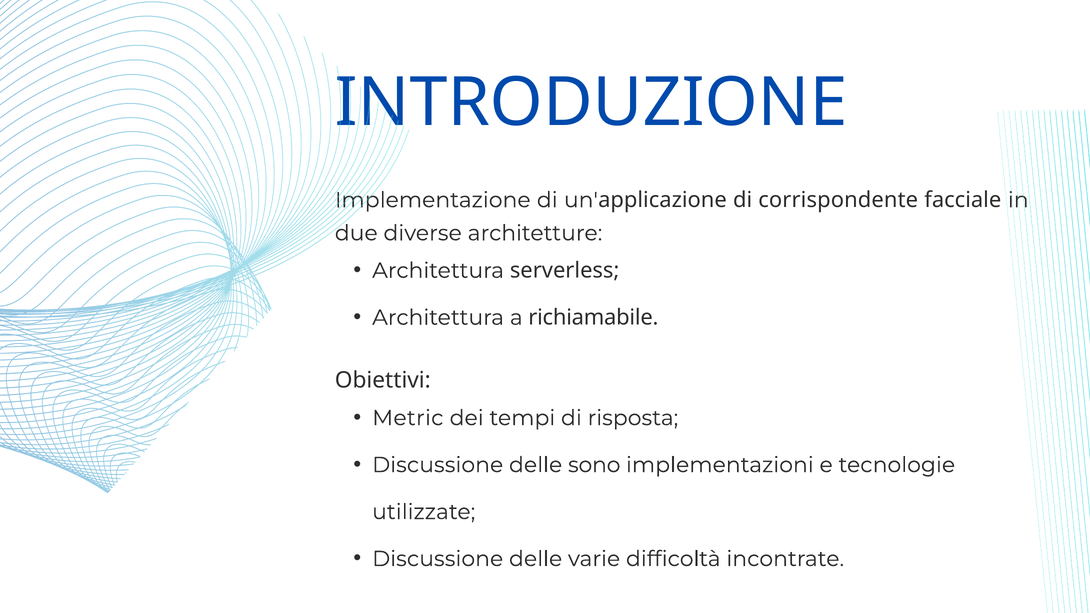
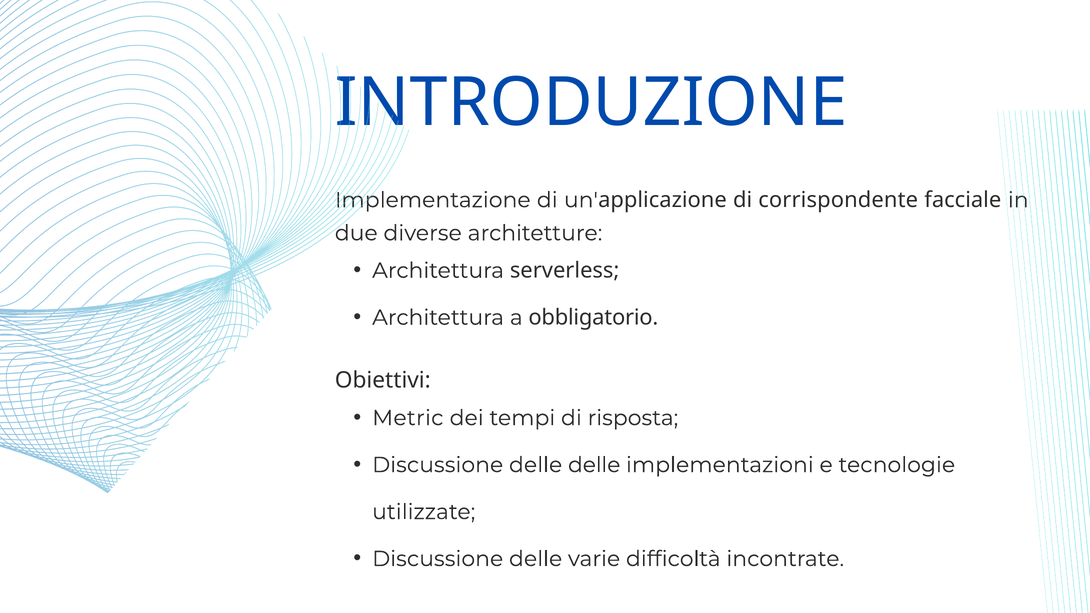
richiamabile: richiamabile -> obbligatorio (593, 318)
delle sono: sono -> delle (594, 465)
